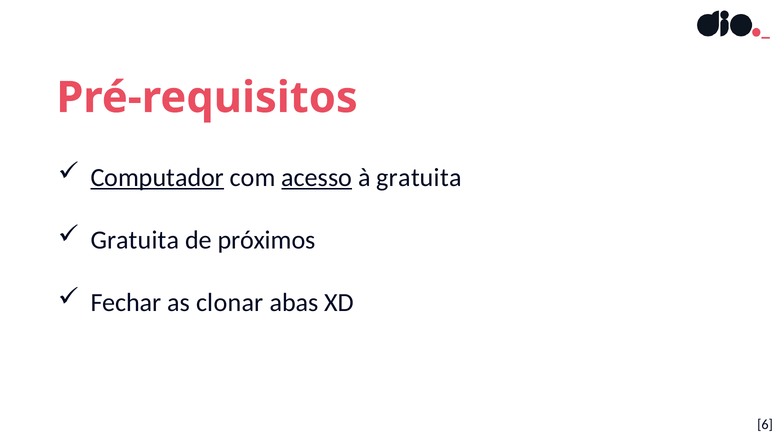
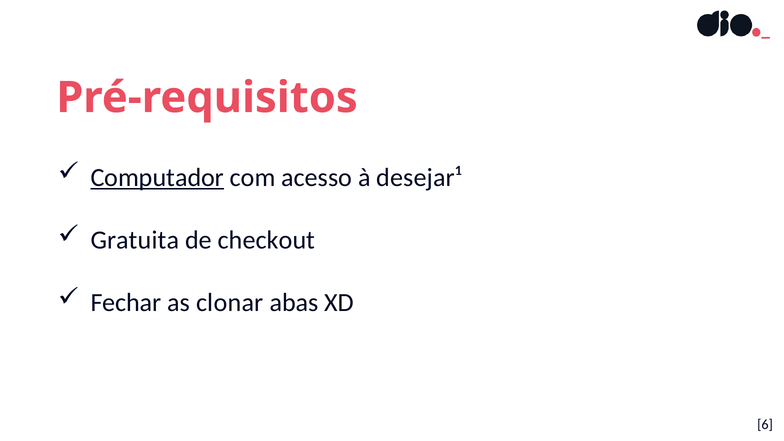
acesso underline: present -> none (317, 177)
à gratuita: gratuita -> desejar¹ (419, 177)
próximos: próximos -> checkout (266, 240)
